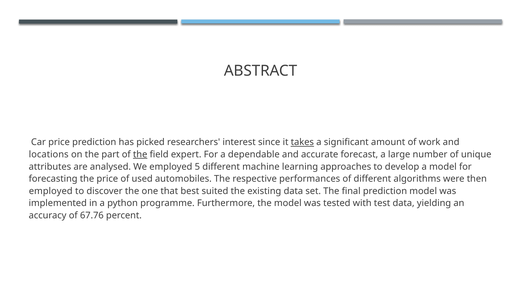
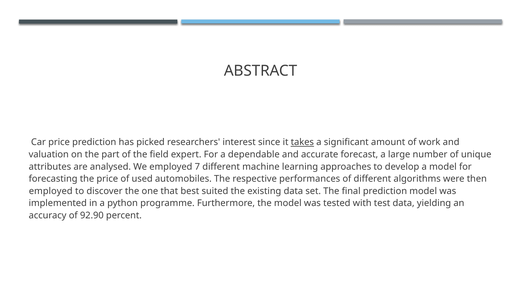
locations: locations -> valuation (49, 154)
the underline: present -> none (140, 154)
5: 5 -> 7 (197, 167)
67.76: 67.76 -> 92.90 (92, 215)
